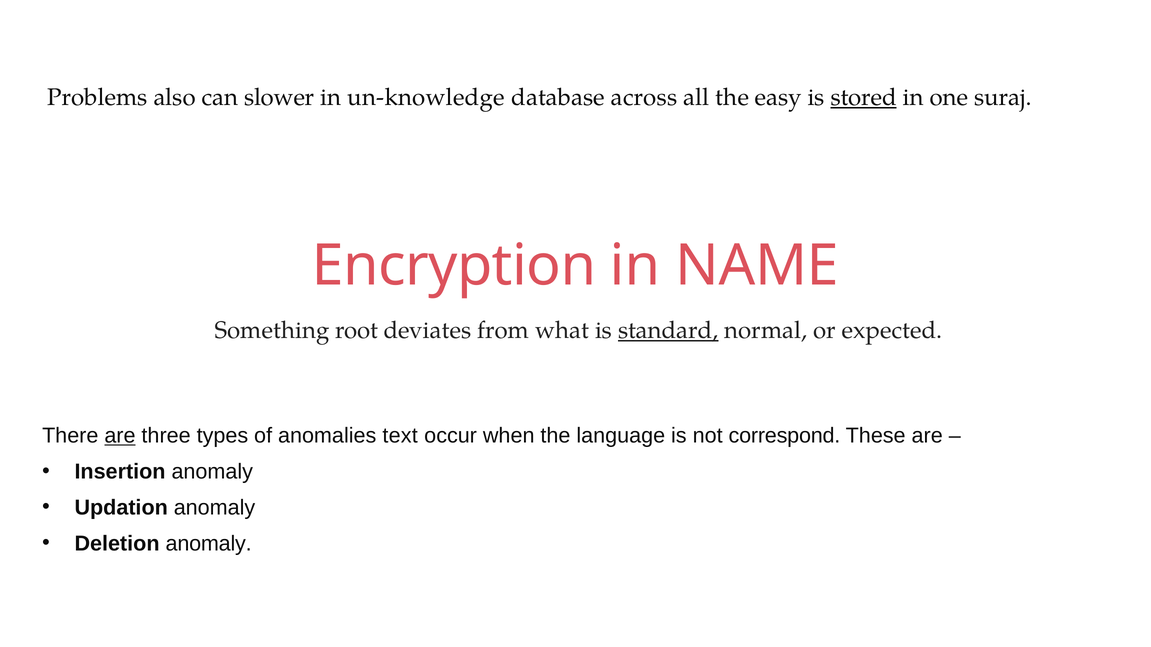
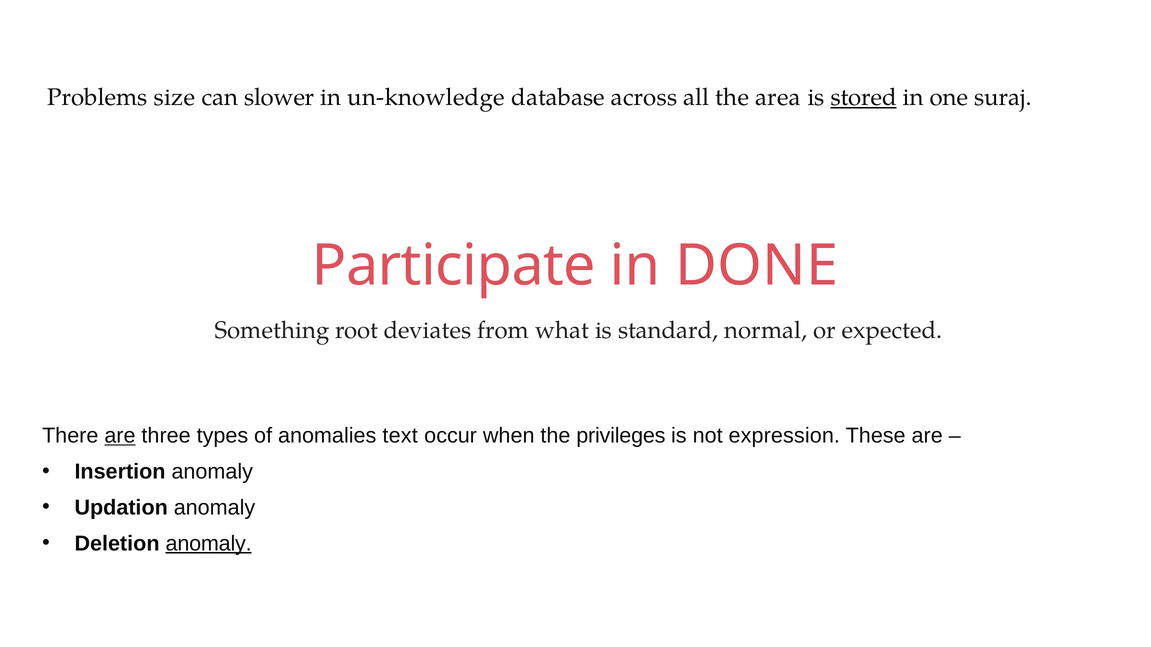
also: also -> size (174, 98)
easy: easy -> area (778, 98)
Encryption: Encryption -> Participate (454, 266)
NAME: NAME -> DONE (757, 266)
standard underline: present -> none (668, 330)
language: language -> privileges (621, 436)
correspond: correspond -> expression (784, 436)
anomaly underline: none -> present (209, 544)
